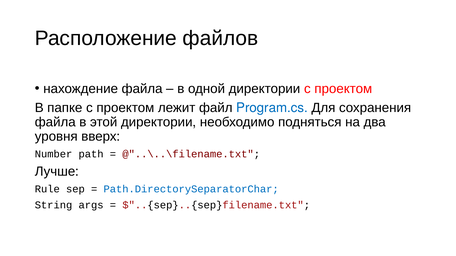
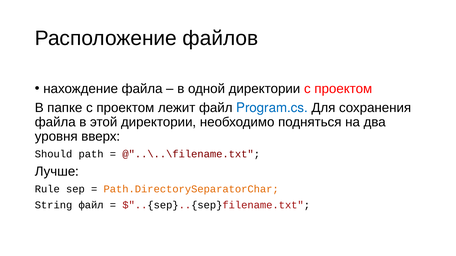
Number: Number -> Should (54, 154)
Path.DirectorySeparatorChar colour: blue -> orange (191, 190)
String args: args -> файл (91, 206)
